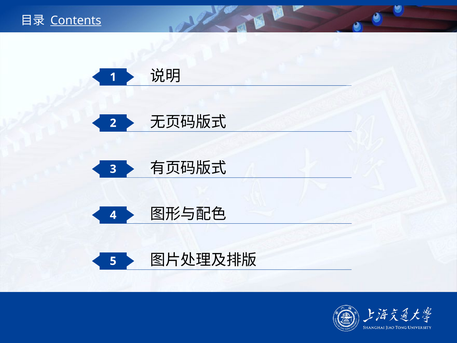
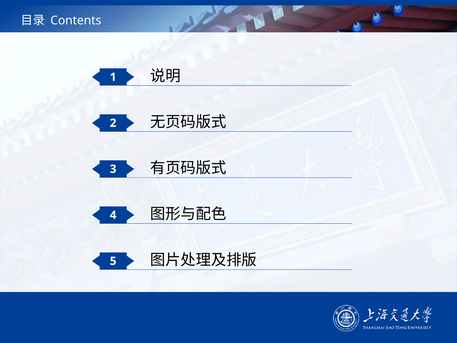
Contents underline: present -> none (76, 20)
